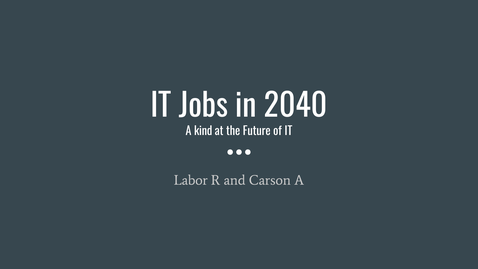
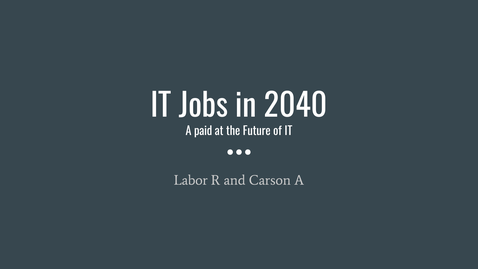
kind: kind -> paid (203, 131)
